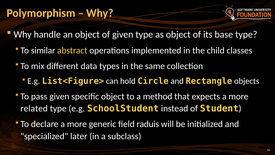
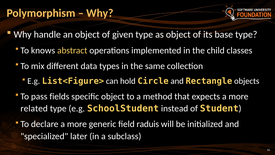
similar: similar -> knows (43, 50)
pass given: given -> fields (59, 96)
